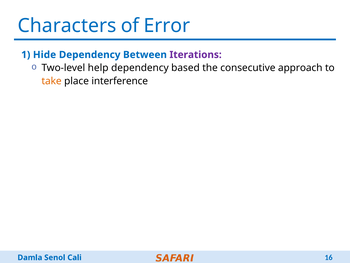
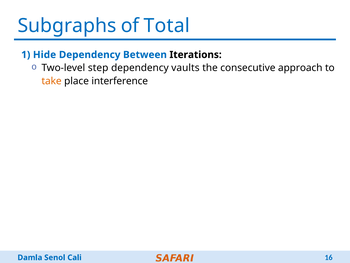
Characters: Characters -> Subgraphs (67, 26)
Error: Error -> Total (167, 26)
Iterations colour: purple -> black (196, 55)
help: help -> step (98, 68)
based: based -> vaults (185, 68)
